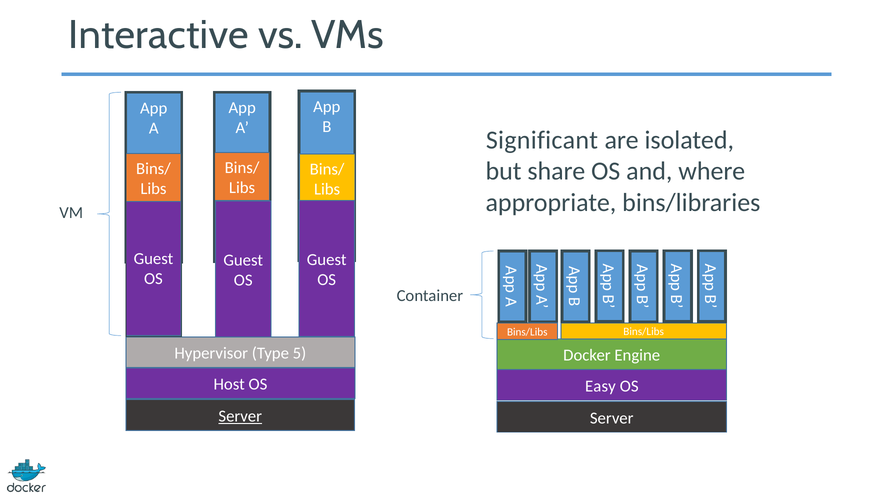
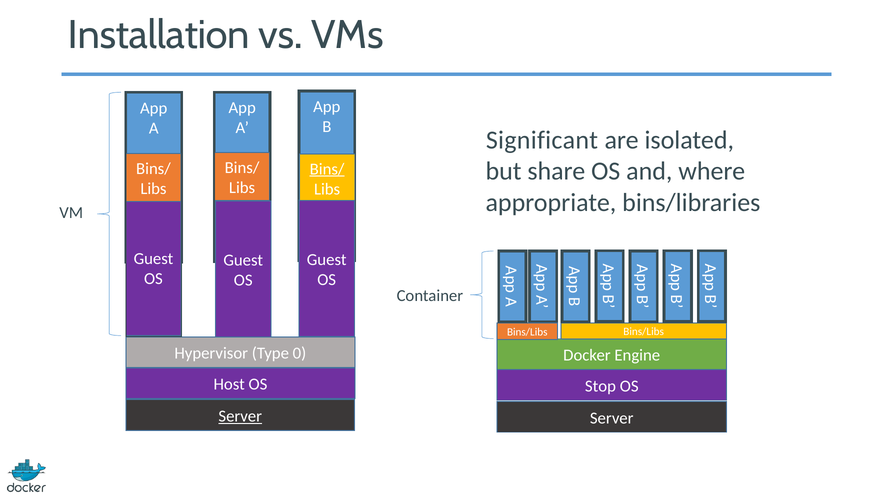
Interactive: Interactive -> Installation (159, 35)
Bins/ underline: none -> present (327, 169)
5: 5 -> 0 (299, 354)
Easy: Easy -> Stop (600, 386)
